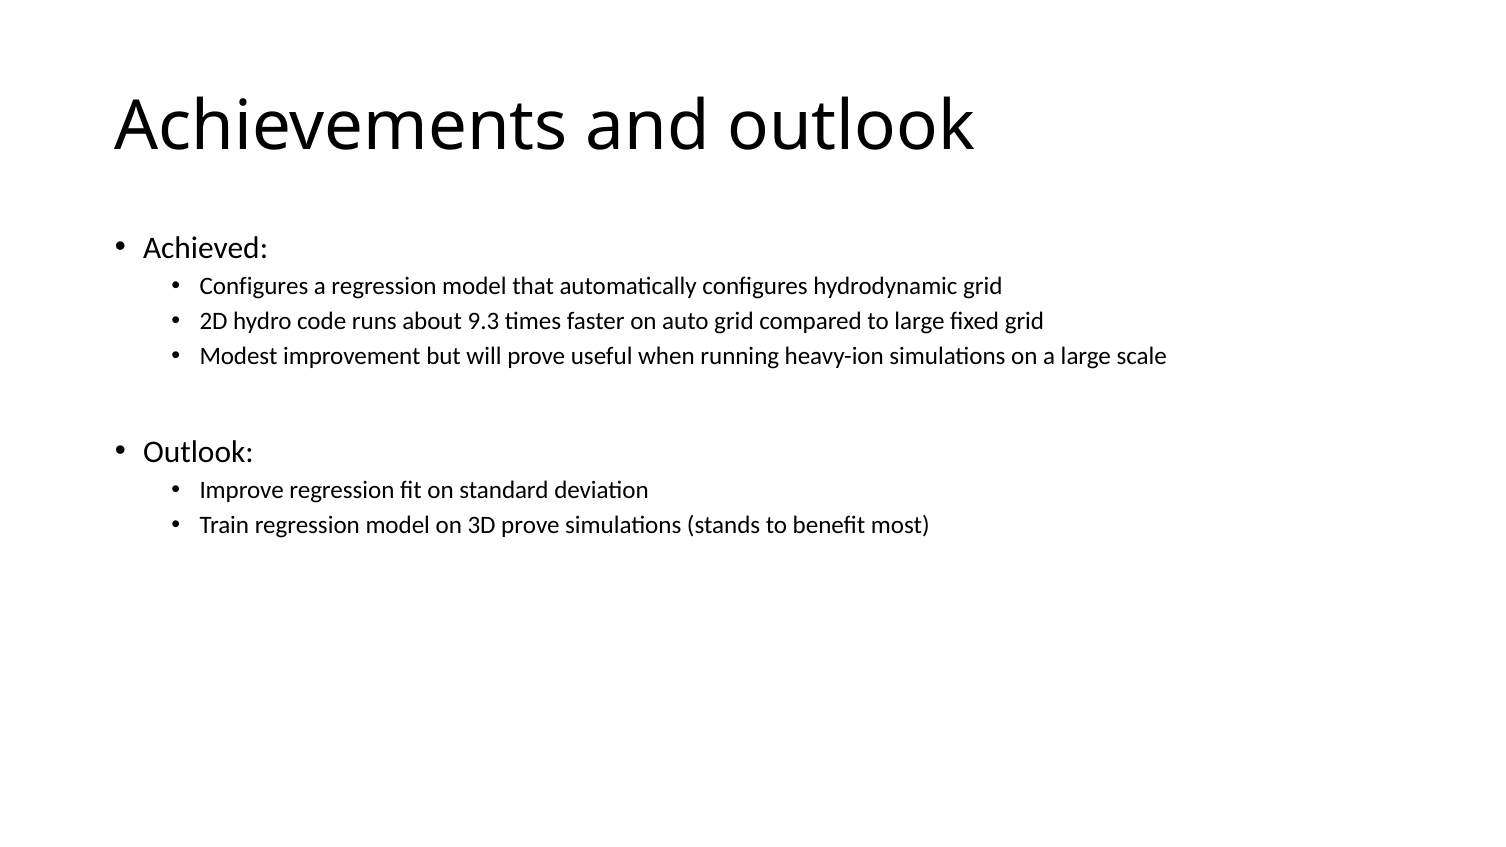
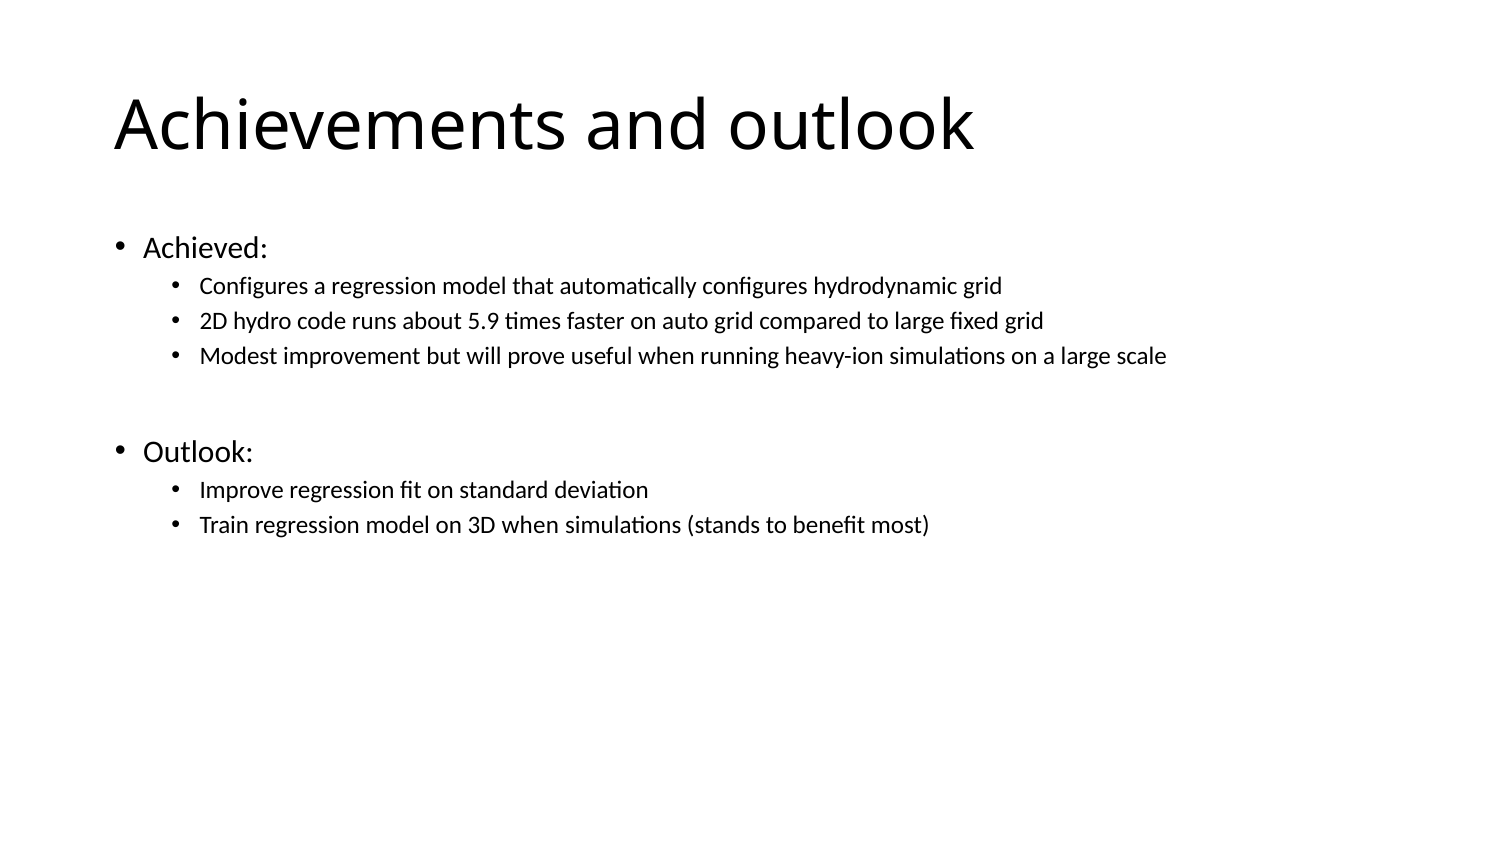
9.3: 9.3 -> 5.9 (484, 321)
3D prove: prove -> when (530, 525)
